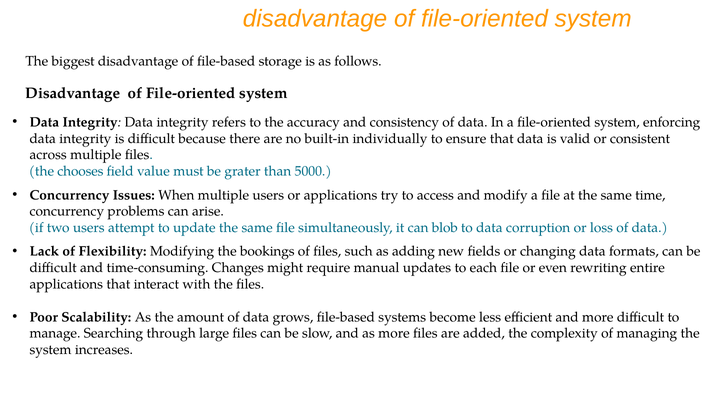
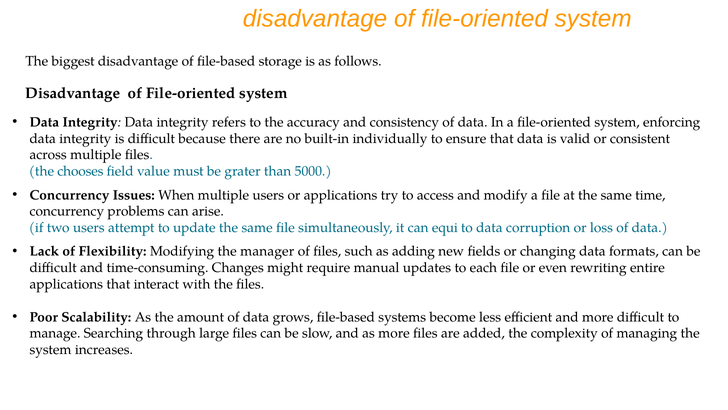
blob: blob -> equi (445, 228)
bookings: bookings -> manager (267, 251)
